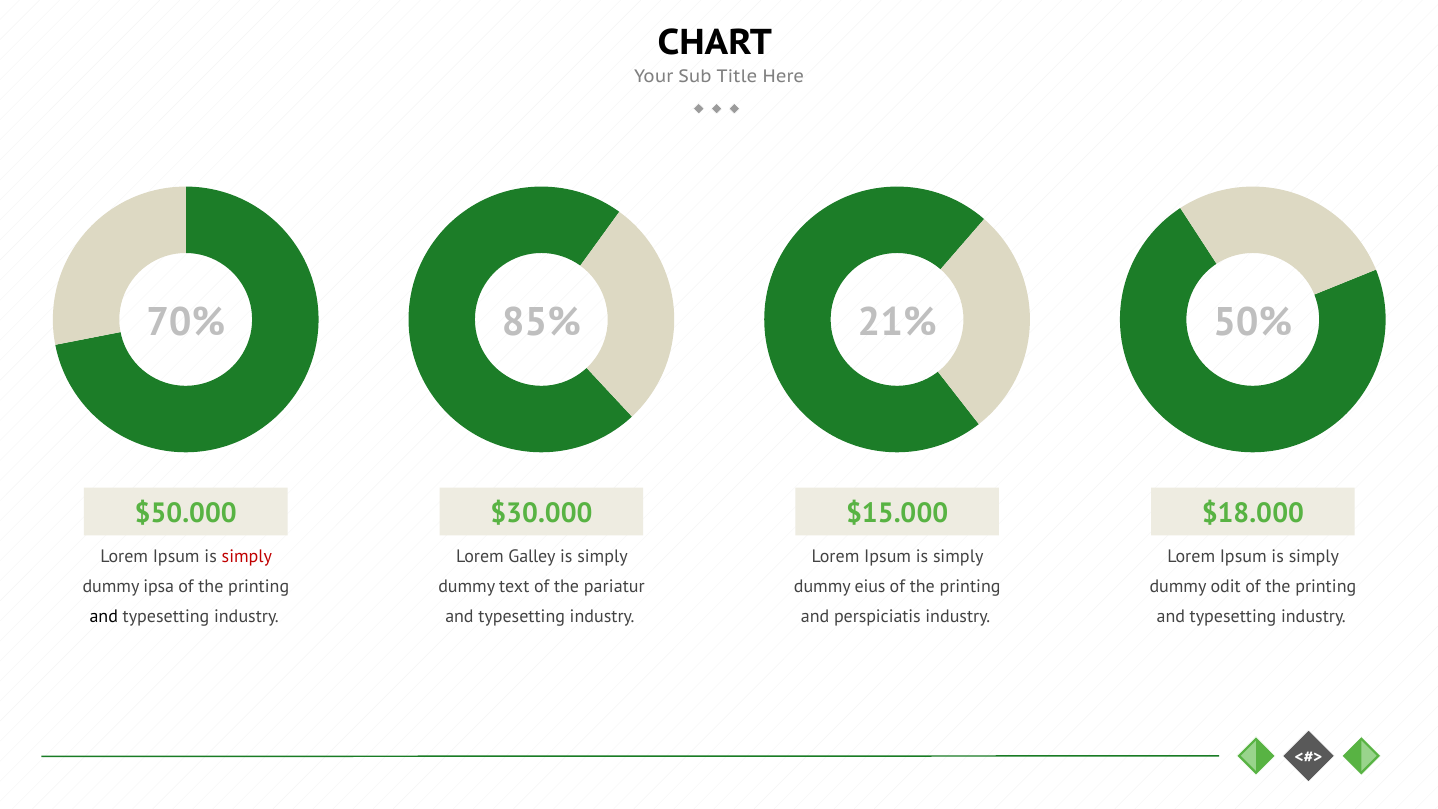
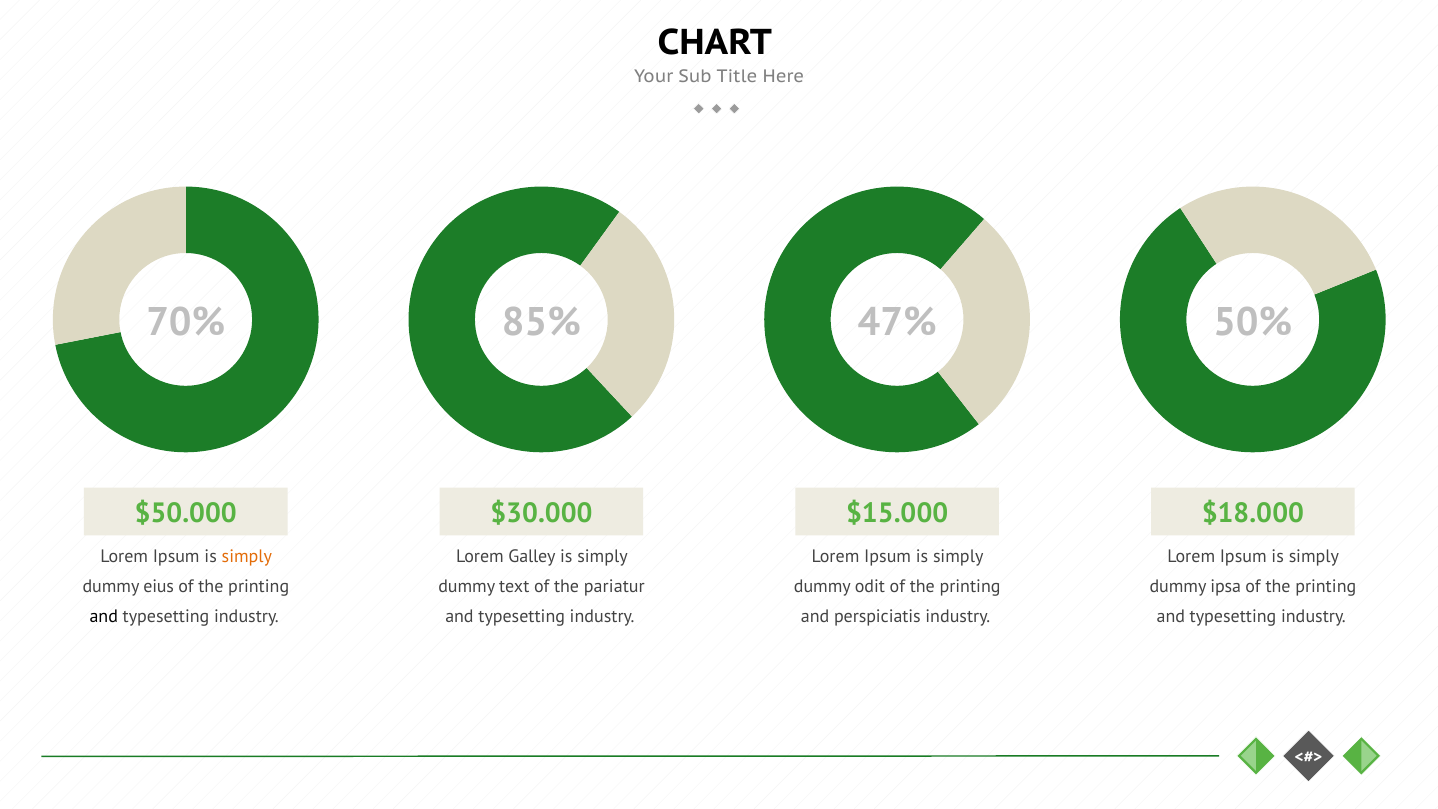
21%: 21% -> 47% (897, 322)
simply colour: red -> orange (247, 556)
ipsa: ipsa -> eius (159, 586)
eius: eius -> odit (870, 586)
odit: odit -> ipsa (1226, 586)
